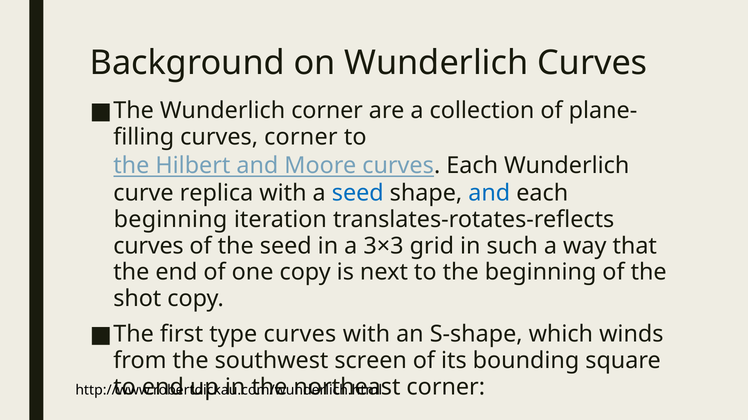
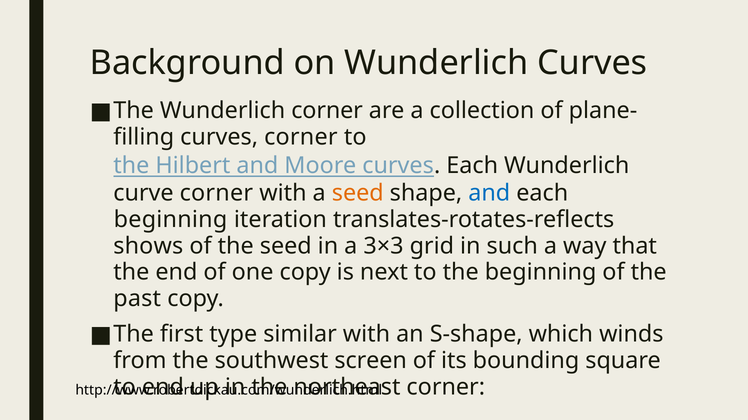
curve replica: replica -> corner (216, 194)
seed colour: blue -> orange (358, 194)
curves: curves -> shows (148, 246)
shot: shot -> past (137, 299)
type curves: curves -> similar (300, 335)
